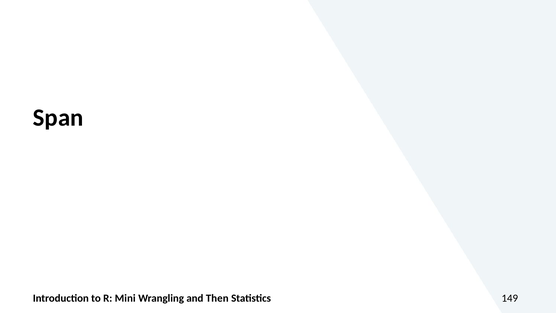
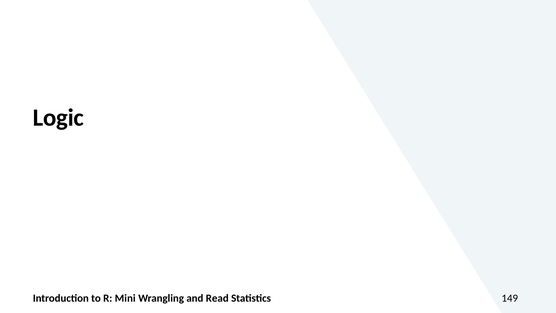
Span: Span -> Logic (58, 118)
Then: Then -> Read (217, 298)
